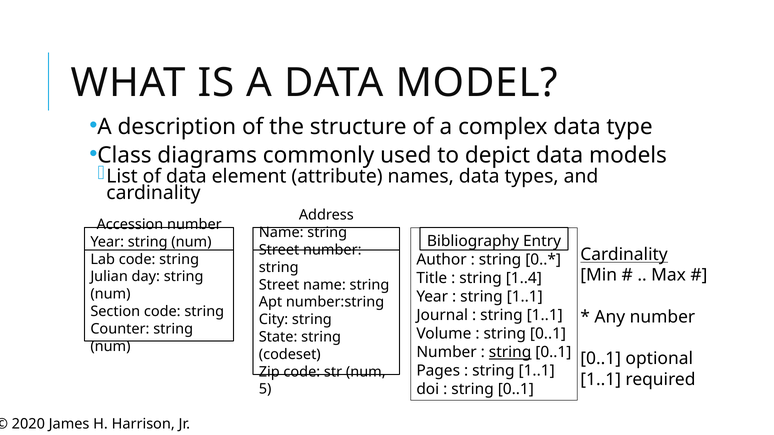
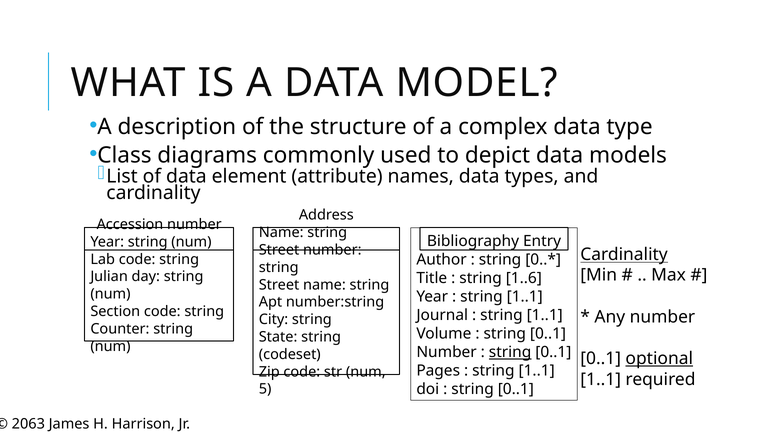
1..4: 1..4 -> 1..6 (524, 278)
optional underline: none -> present (659, 359)
2020: 2020 -> 2063 (28, 424)
